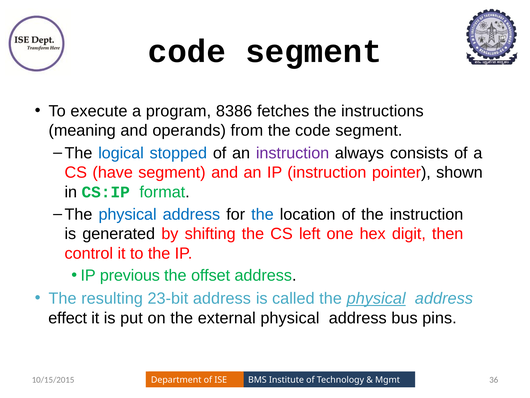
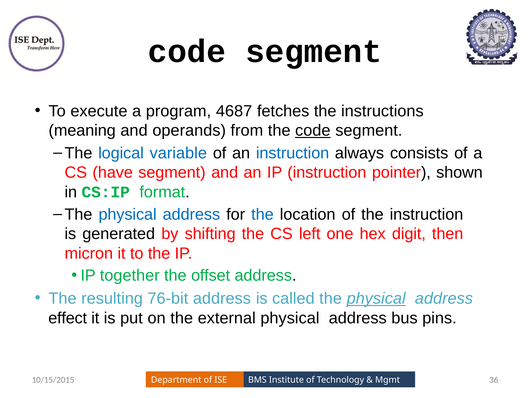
8386: 8386 -> 4687 (234, 111)
code underline: none -> present (313, 130)
stopped: stopped -> variable (178, 153)
instruction colour: purple -> blue (293, 153)
control: control -> micron (89, 253)
previous: previous -> together (130, 275)
23-bit: 23-bit -> 76-bit (168, 298)
